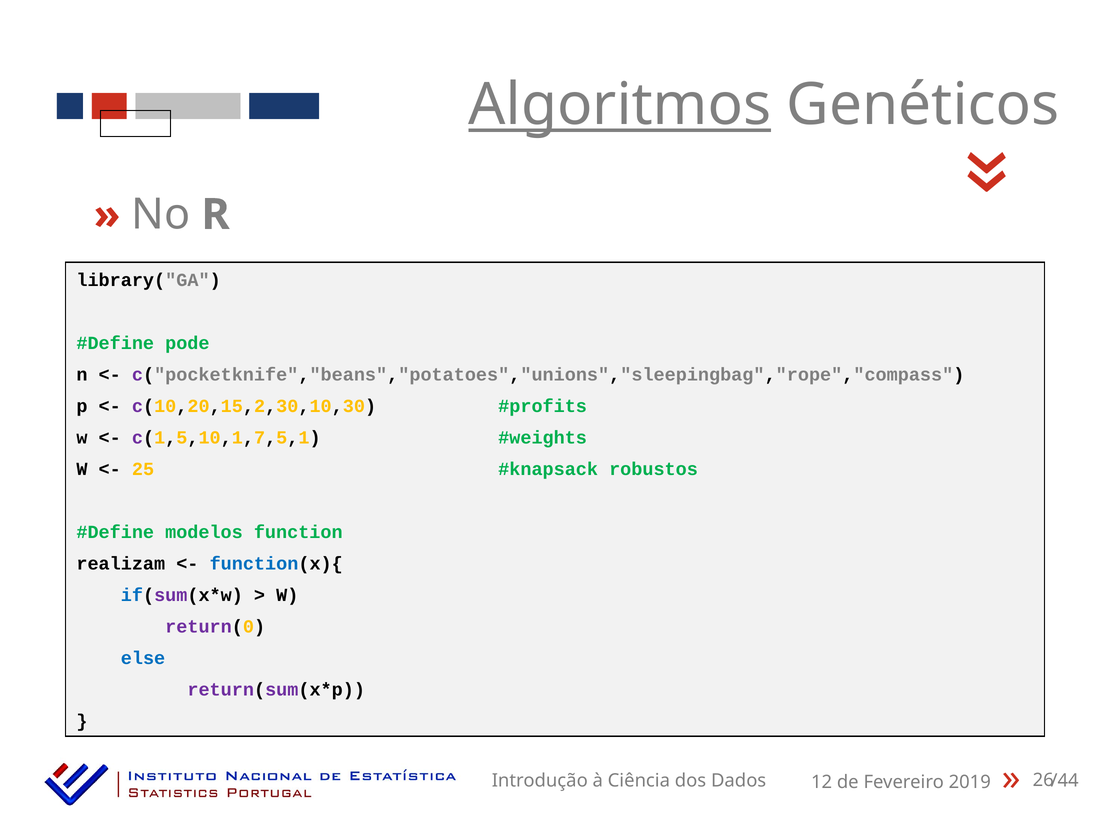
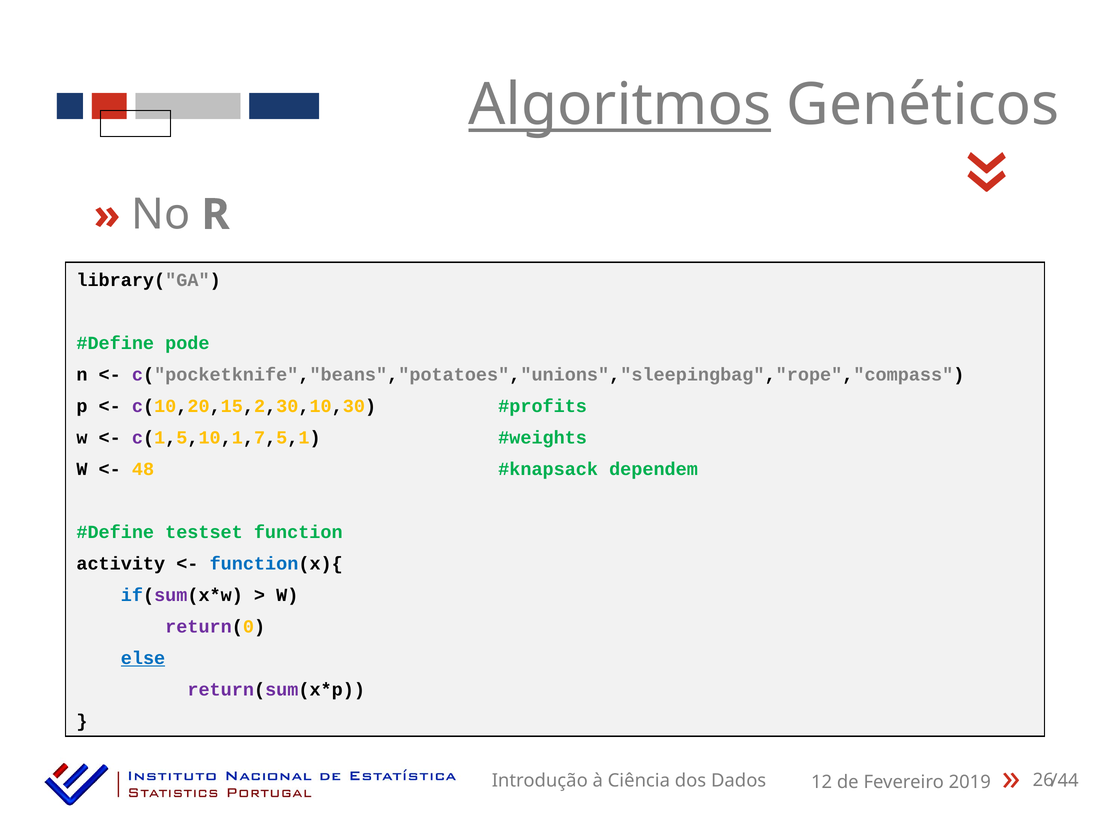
25: 25 -> 48 (143, 469)
robustos: robustos -> dependem (654, 469)
modelos: modelos -> testset (204, 532)
realizam: realizam -> activity (121, 563)
else underline: none -> present (143, 658)
